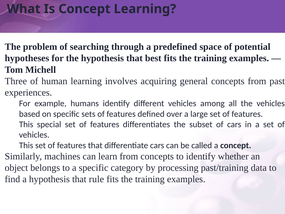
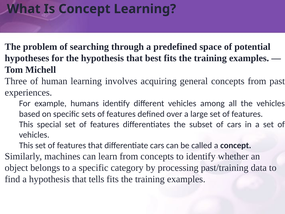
rule: rule -> tells (97, 179)
